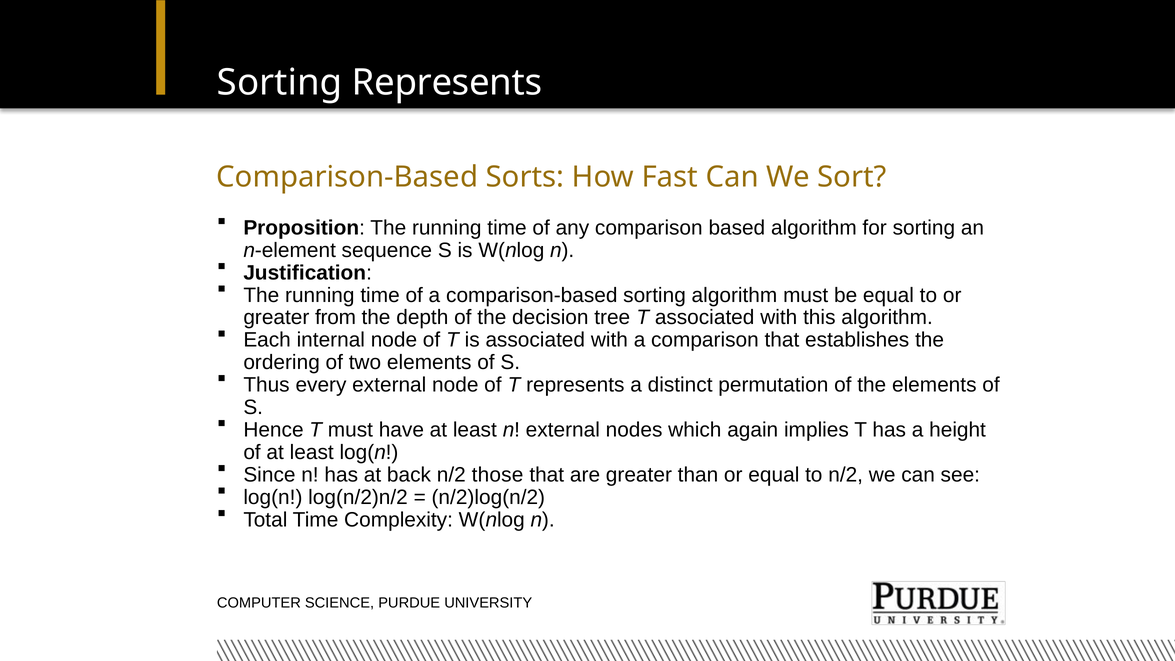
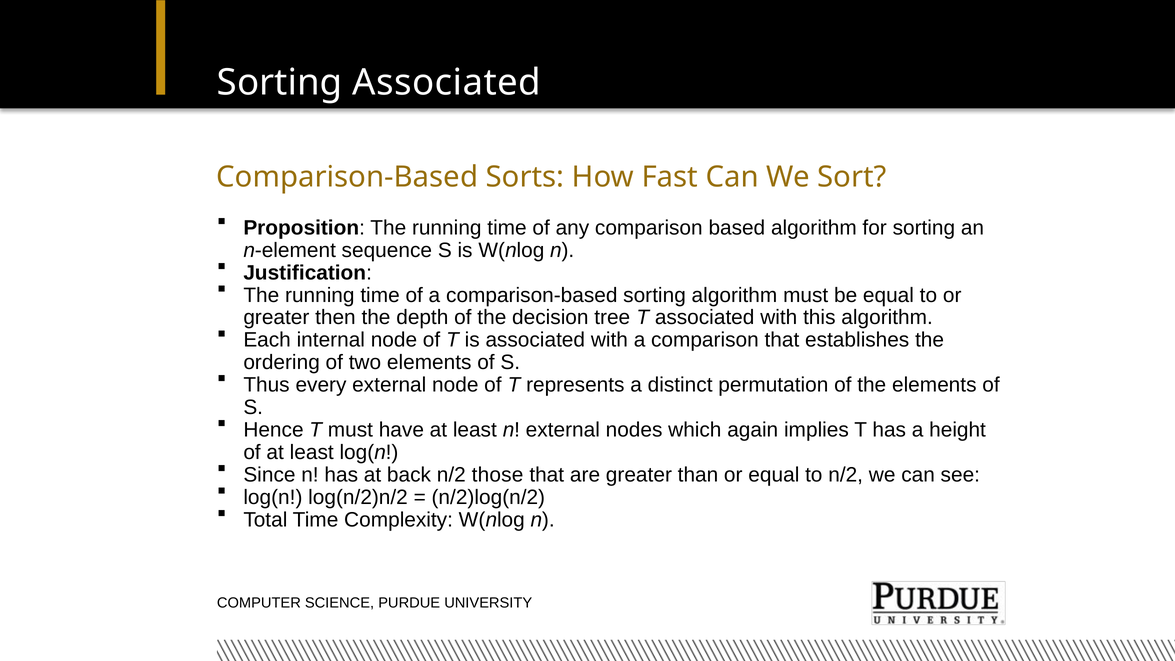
Sorting Represents: Represents -> Associated (447, 83)
from: from -> then (335, 318)
